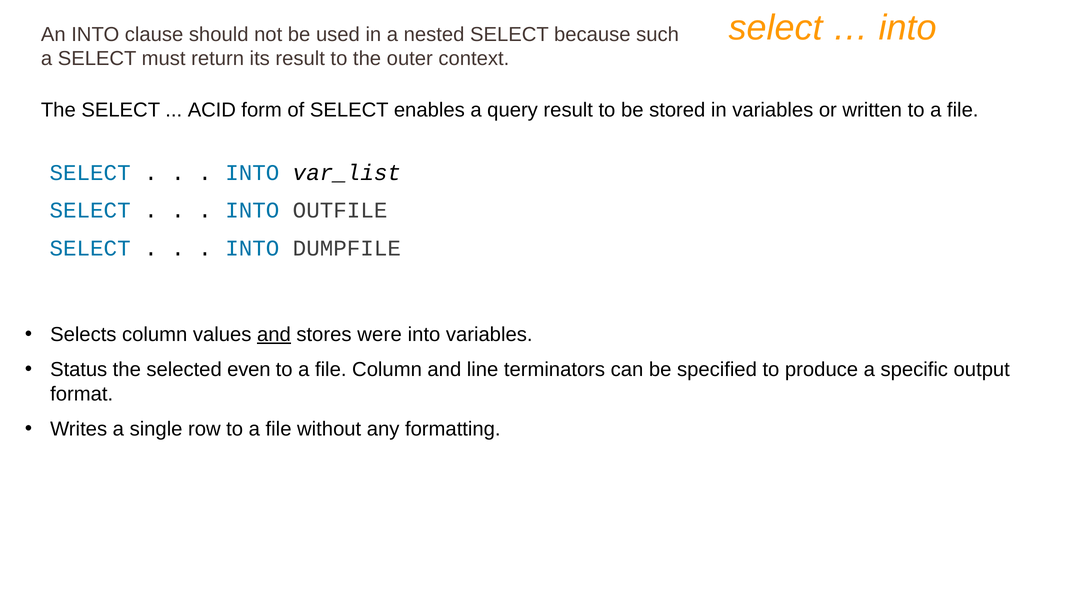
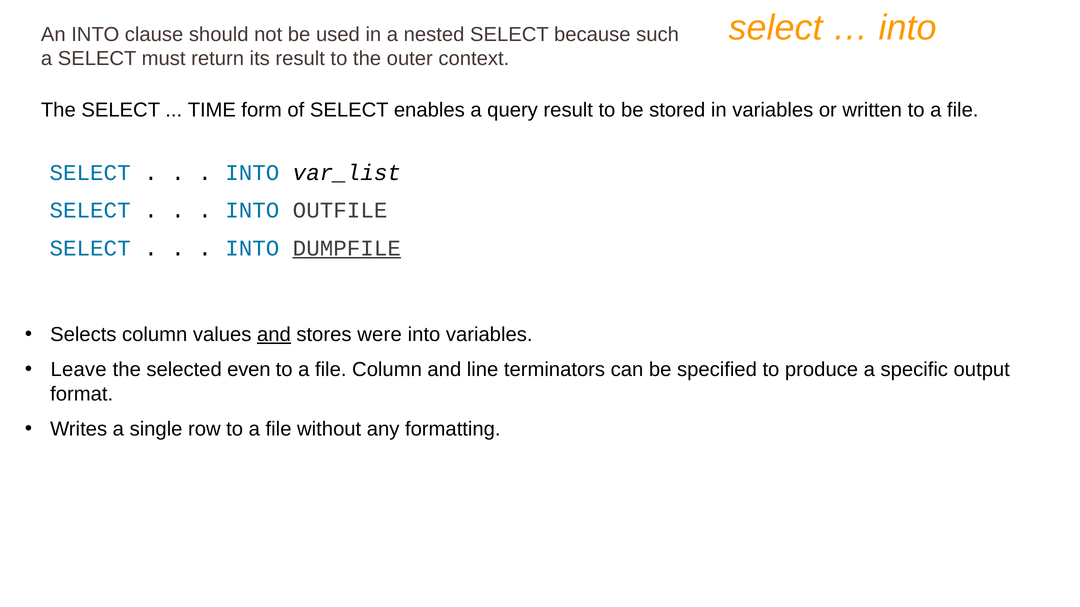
ACID: ACID -> TIME (212, 110)
DUMPFILE underline: none -> present (347, 248)
Status: Status -> Leave (79, 370)
